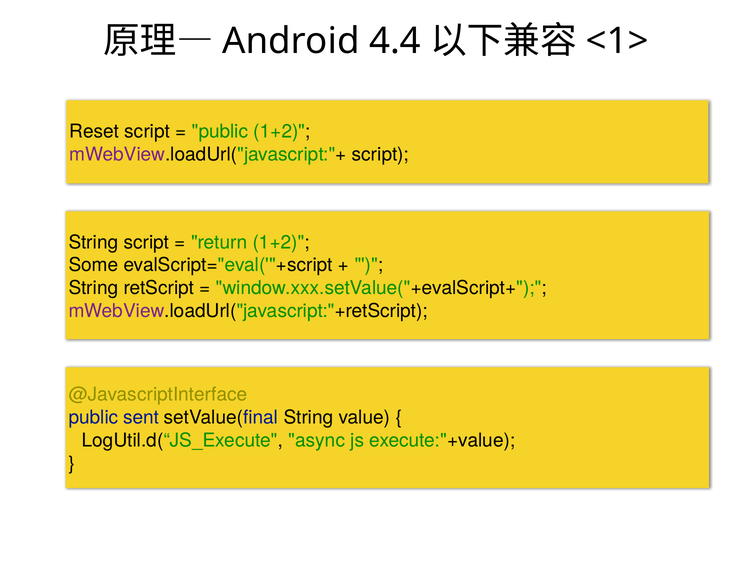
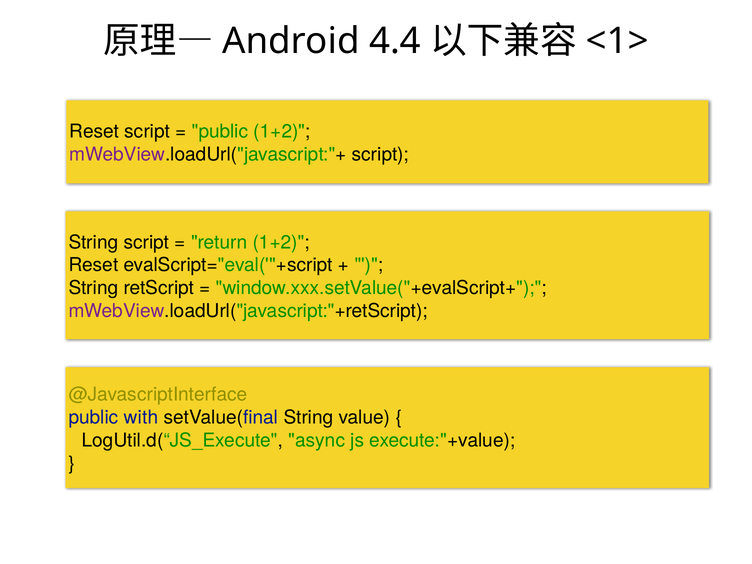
Some: Some -> Reset (93, 265)
sent: sent -> with (141, 418)
